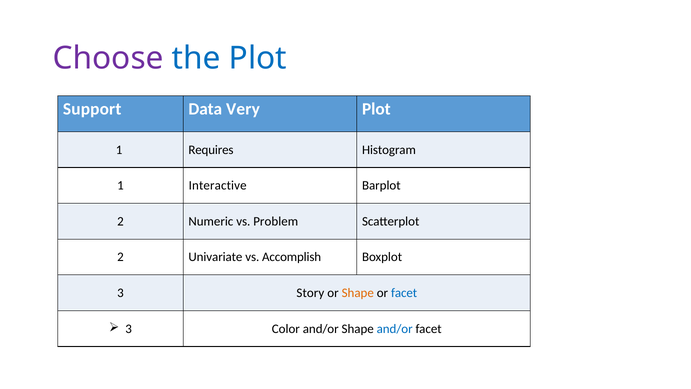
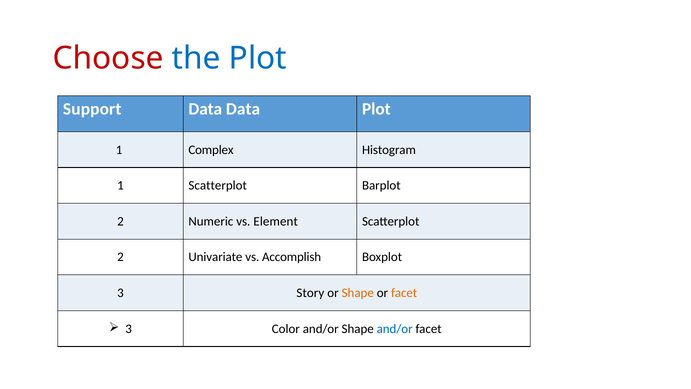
Choose colour: purple -> red (108, 58)
Data Very: Very -> Data (243, 109)
Requires: Requires -> Complex (211, 150)
1 Interactive: Interactive -> Scatterplot (218, 185)
Problem: Problem -> Element (276, 221)
facet colour: blue -> orange (404, 293)
